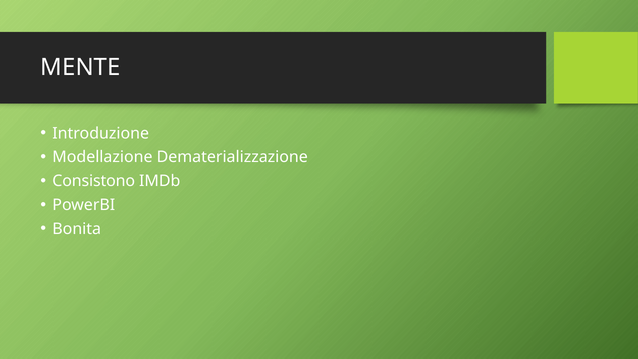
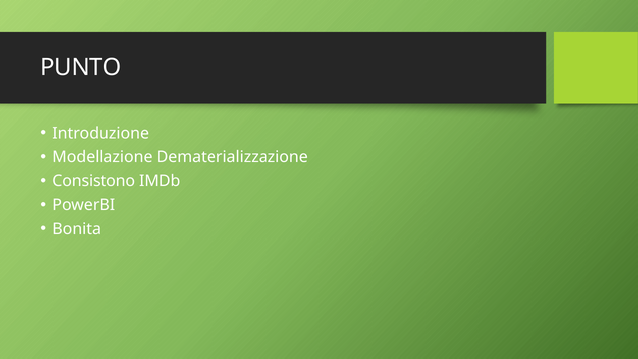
MENTE: MENTE -> PUNTO (81, 68)
